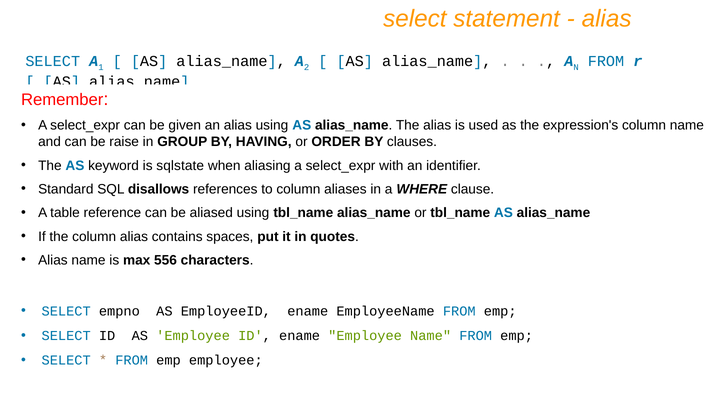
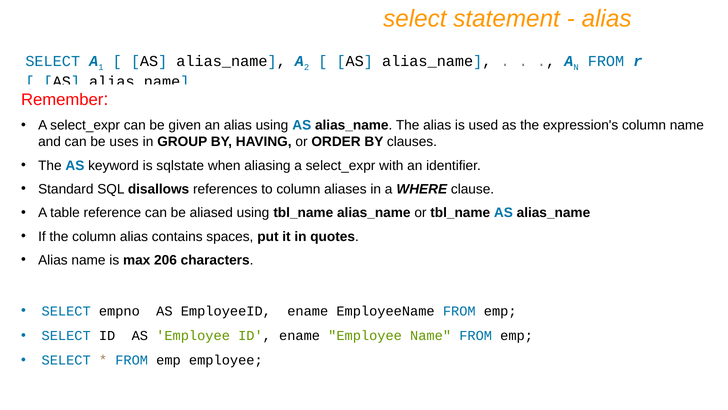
raise: raise -> uses (124, 142)
556: 556 -> 206 (165, 260)
